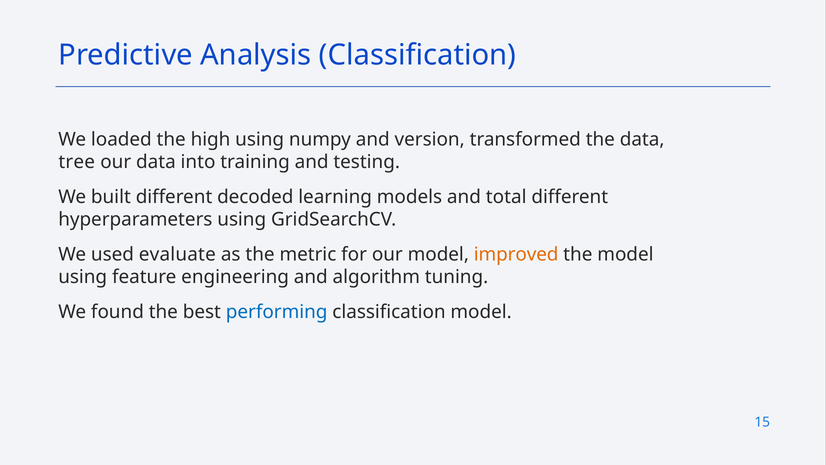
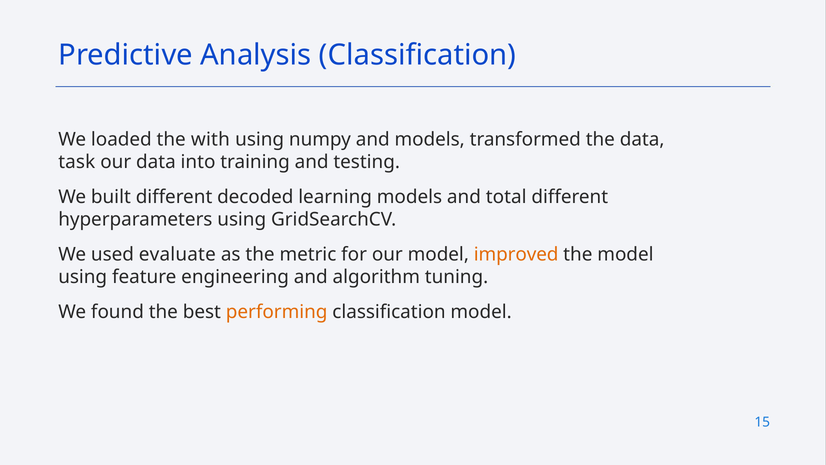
high: high -> with (210, 139)
and version: version -> models (430, 139)
tree: tree -> task (77, 162)
performing colour: blue -> orange (277, 312)
